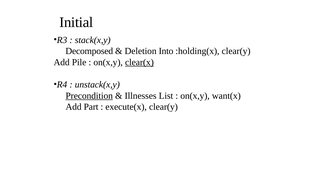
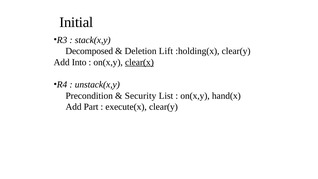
Into: Into -> Lift (166, 51)
Pile: Pile -> Into (79, 62)
Precondition underline: present -> none (89, 96)
Illnesses: Illnesses -> Security (141, 96)
want(x: want(x -> hand(x (226, 96)
